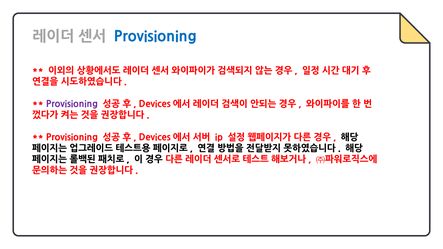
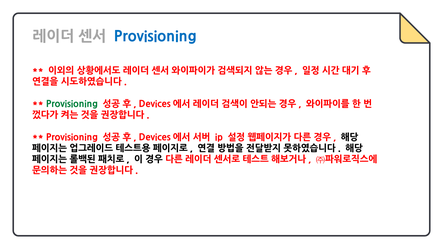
Provisioning colour: purple -> green (72, 104)
